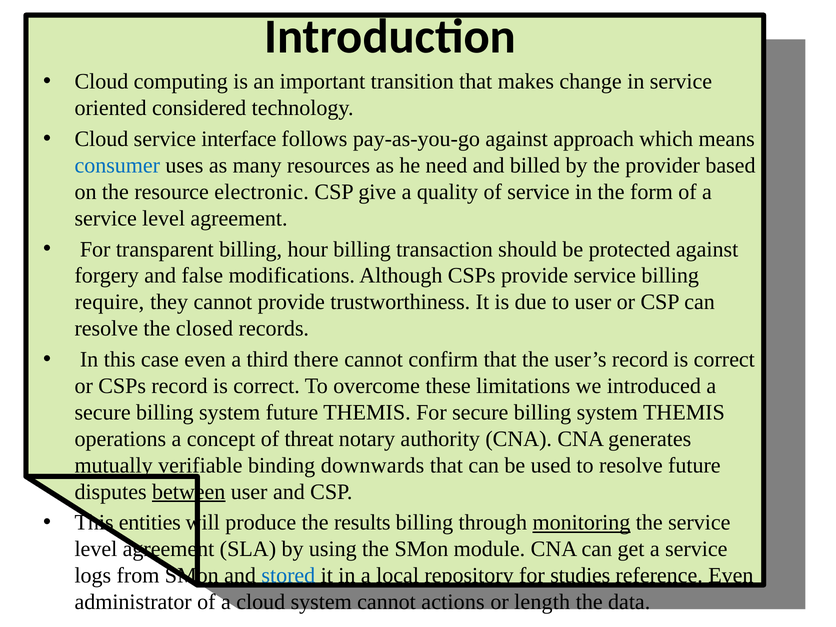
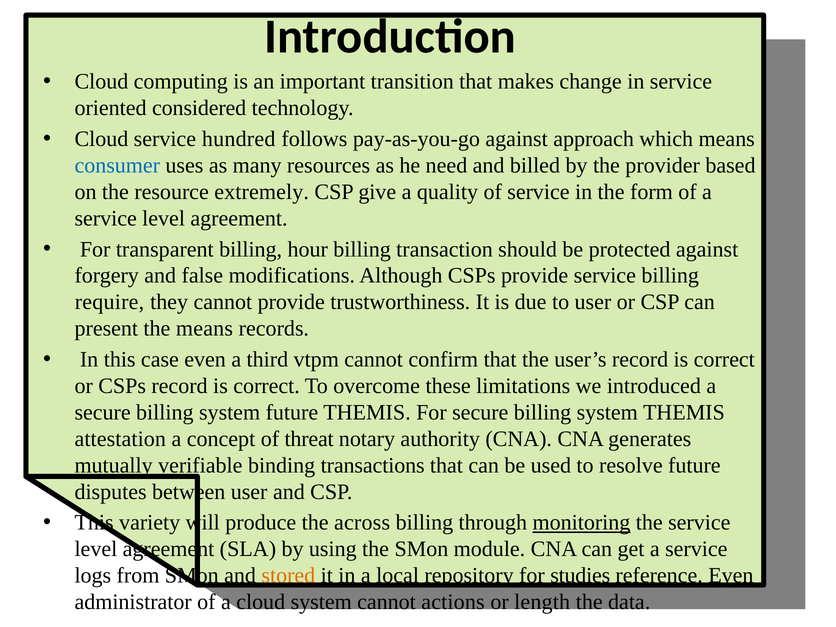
interface: interface -> hundred (239, 139)
electronic: electronic -> extremely (262, 192)
resolve: resolve -> present (106, 329)
the closed: closed -> means (204, 329)
there: there -> vtpm (316, 360)
operations: operations -> attestation (120, 439)
downwards: downwards -> transactions (373, 465)
between underline: present -> none (189, 492)
entities: entities -> variety (150, 523)
results: results -> across (362, 523)
stored colour: blue -> orange (288, 576)
